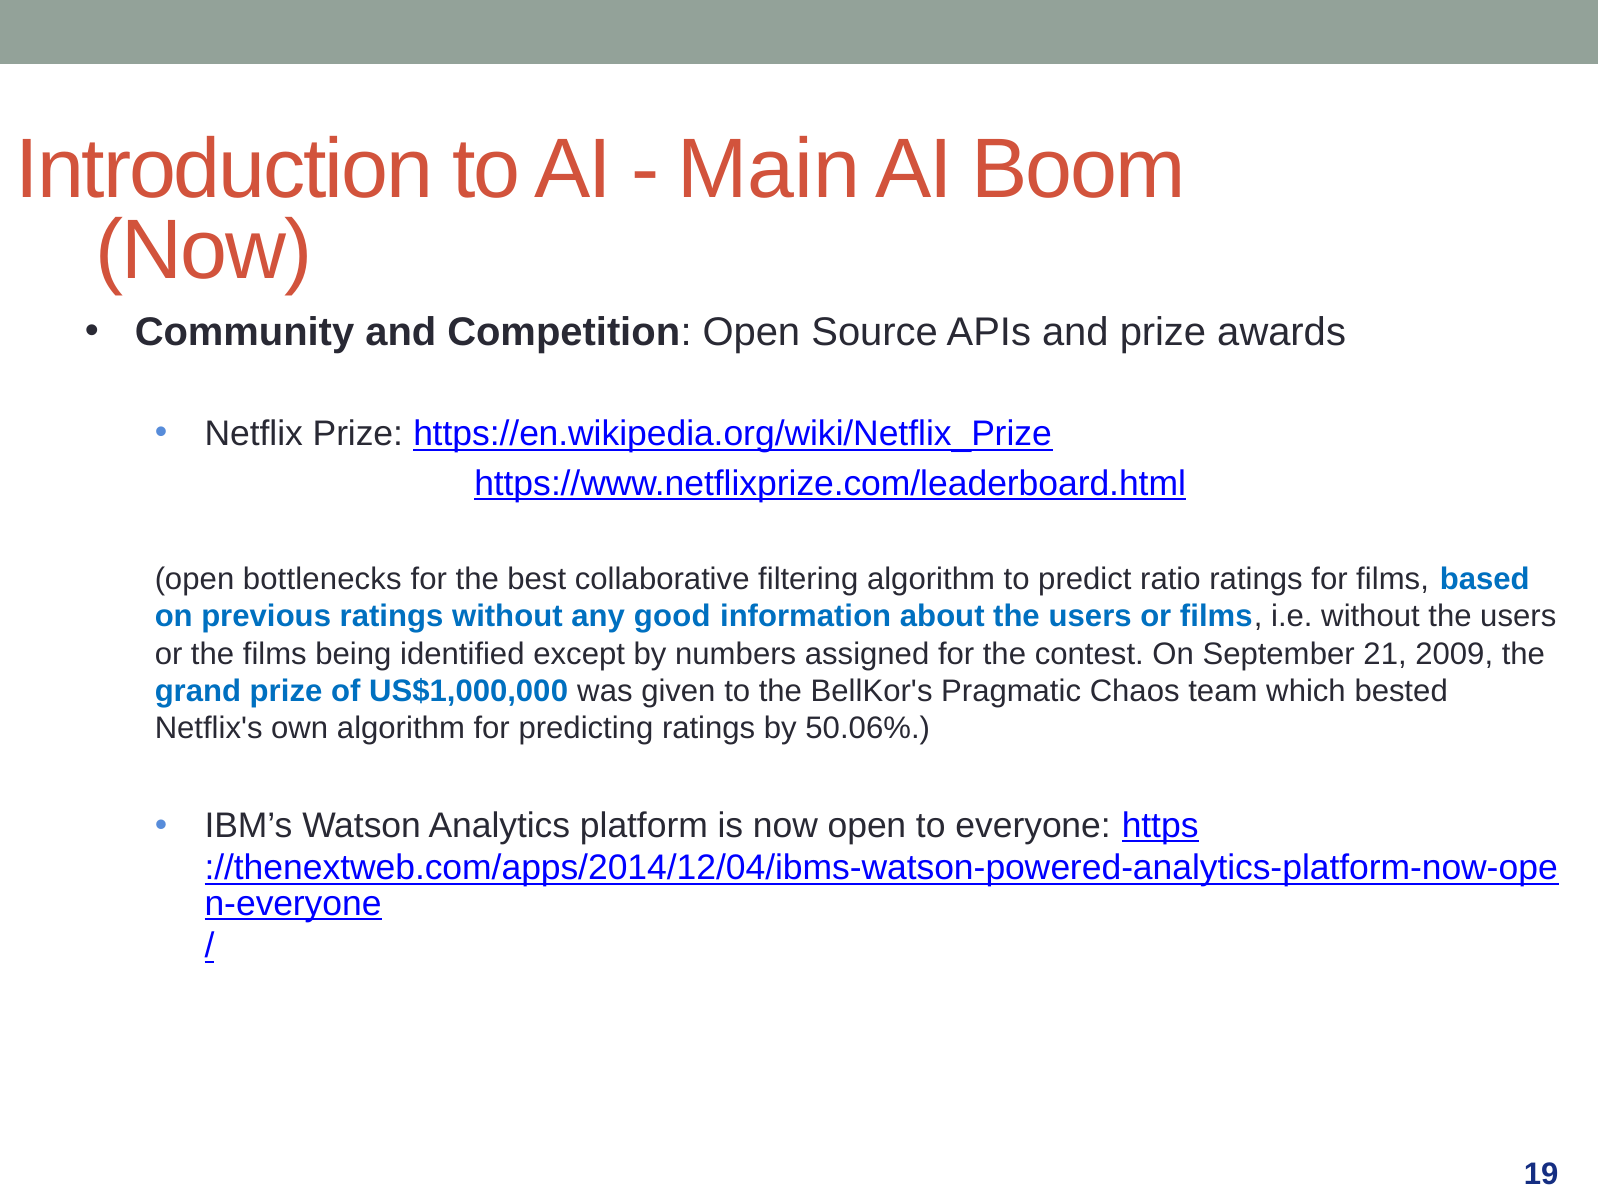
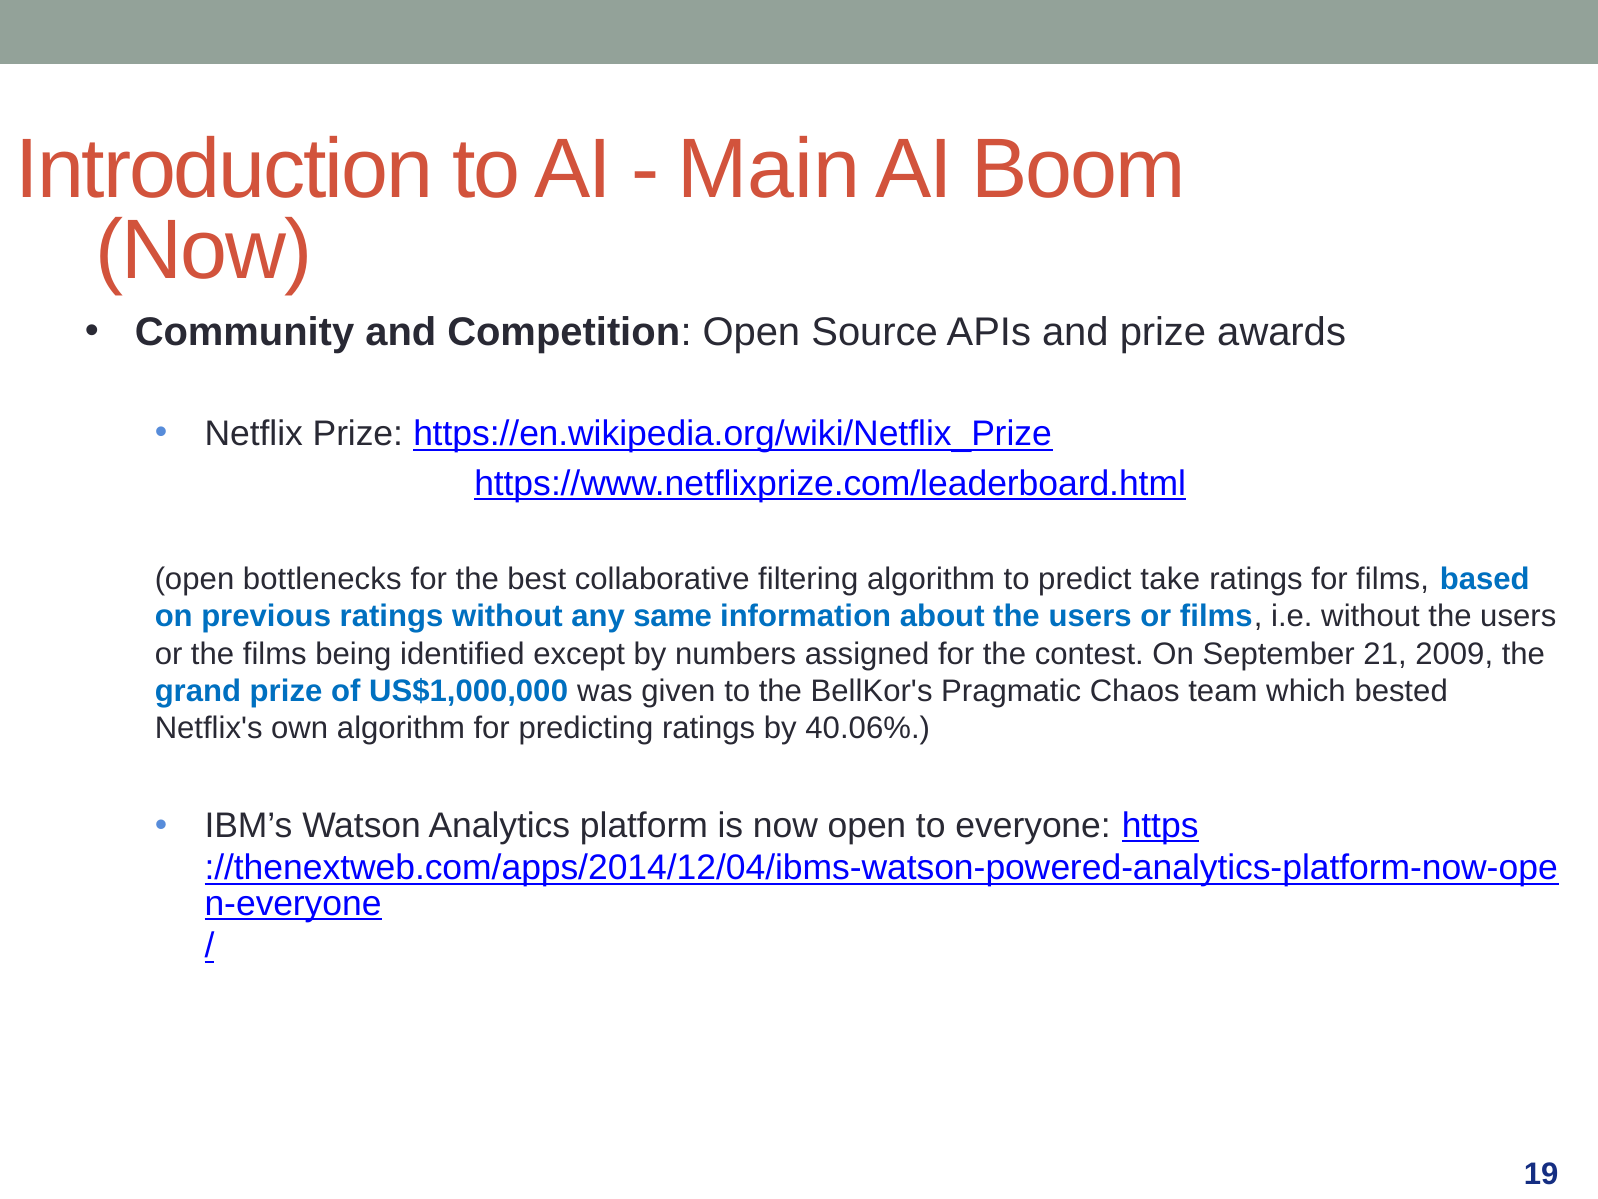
ratio: ratio -> take (1170, 579)
good: good -> same (673, 616)
50.06%: 50.06% -> 40.06% (868, 728)
